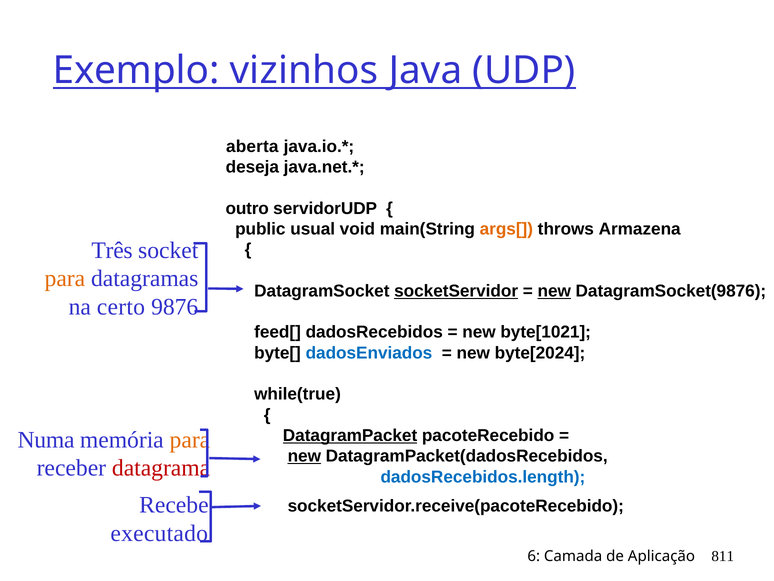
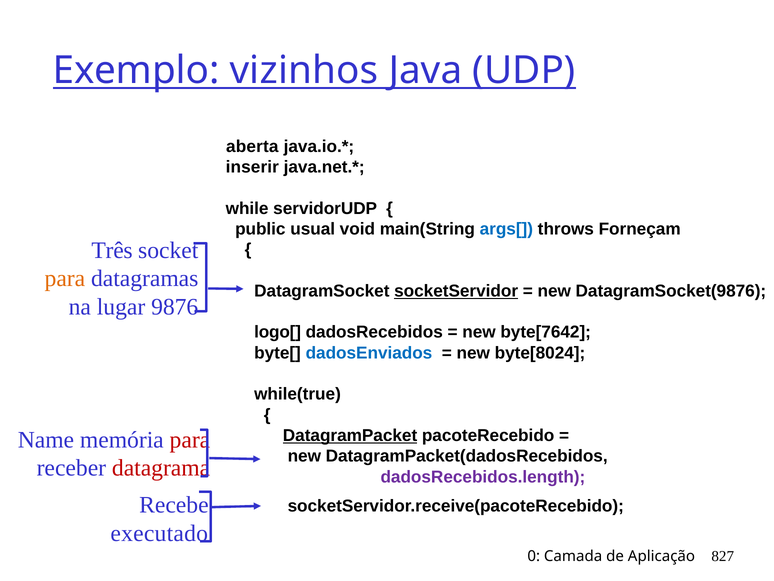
deseja: deseja -> inserir (252, 167)
outro: outro -> while (247, 208)
args[ colour: orange -> blue (506, 229)
Armazena: Armazena -> Forneçam (640, 229)
new underline: present -> none (554, 291)
certo: certo -> lugar (121, 307)
feed[: feed[ -> logo[ (278, 332)
byte[1021: byte[1021 -> byte[7642 (546, 332)
byte[2024: byte[2024 -> byte[8024 (540, 353)
Numa: Numa -> Name (46, 439)
para colour: orange -> red (190, 439)
new underline: present -> none (304, 456)
dadosRecebidos.length colour: blue -> purple (483, 476)
6: 6 -> 0 (534, 556)
811: 811 -> 827 (723, 556)
